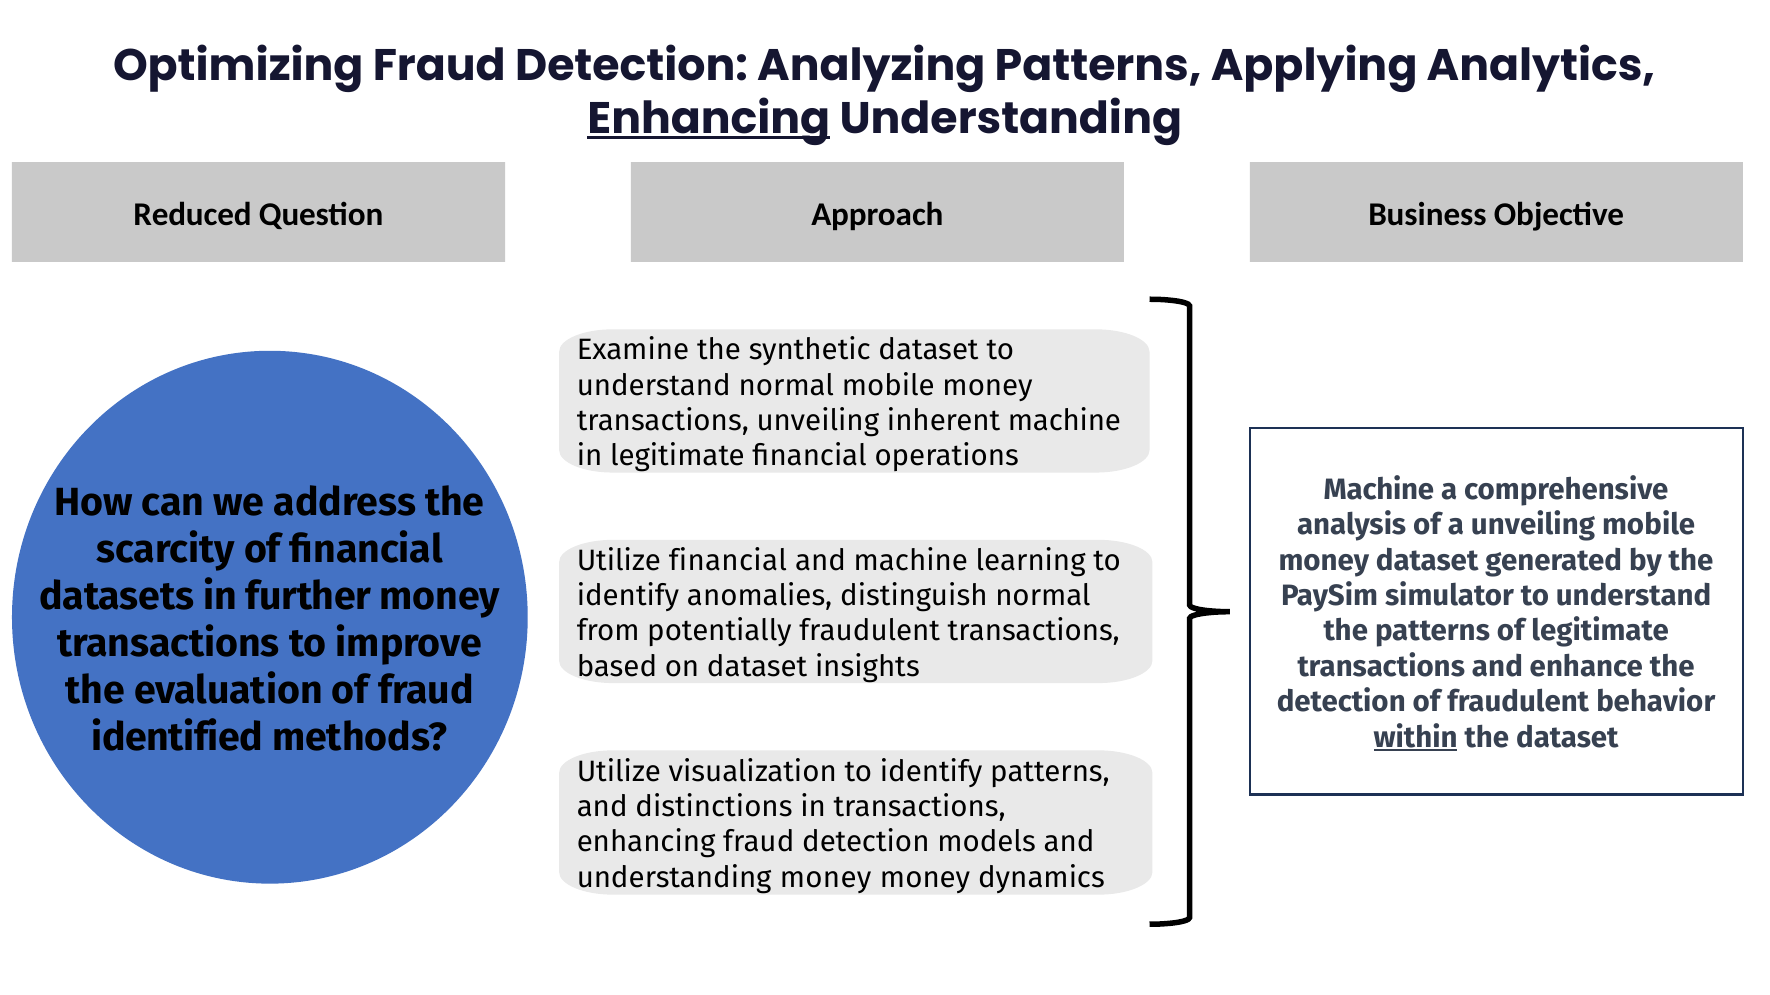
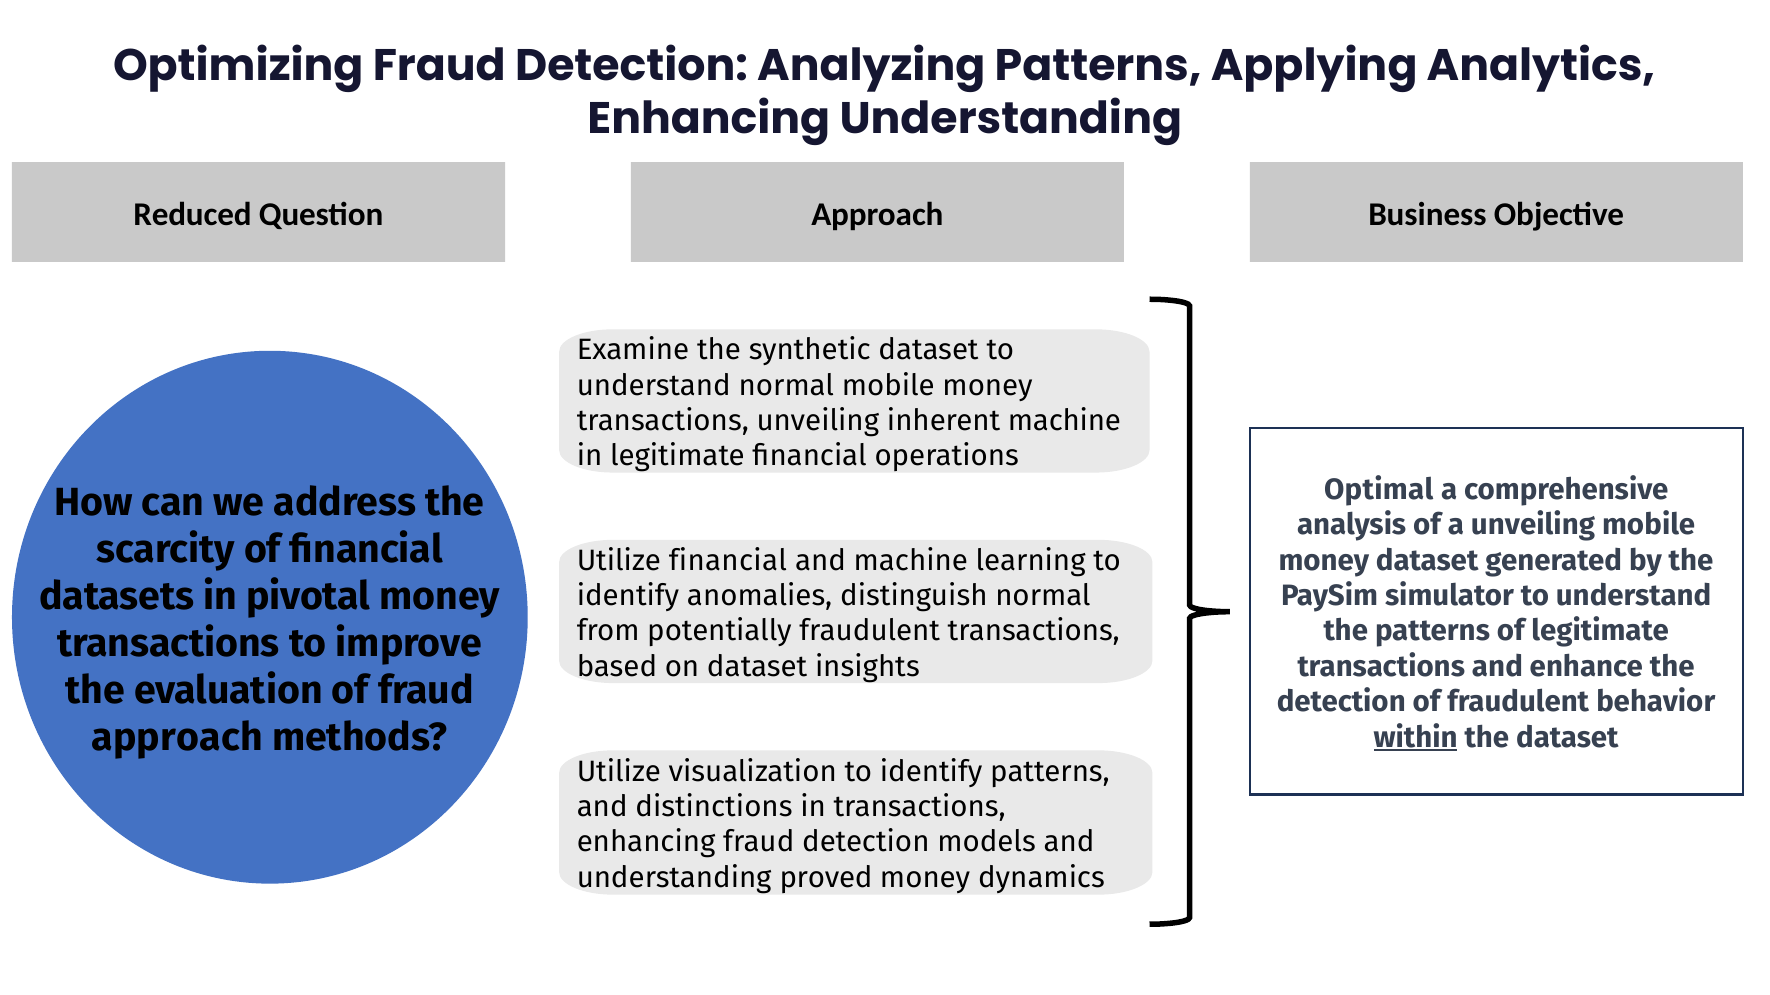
Enhancing underline: present -> none (709, 119)
Machine: Machine -> Optimal (1379, 490)
further: further -> pivotal (309, 597)
identified: identified -> approach (177, 738)
understanding money: money -> proved (826, 878)
